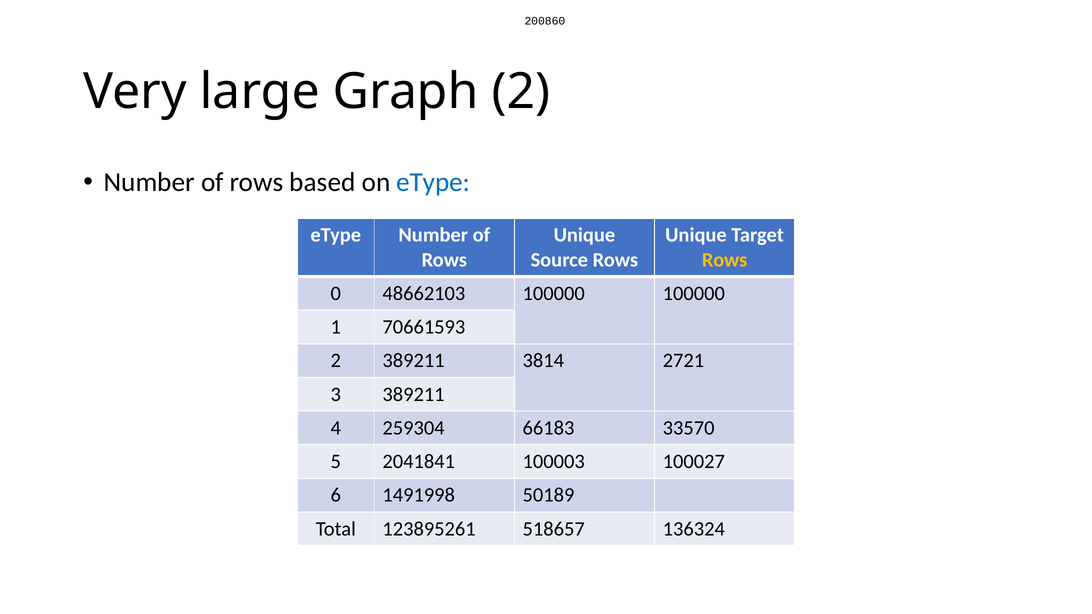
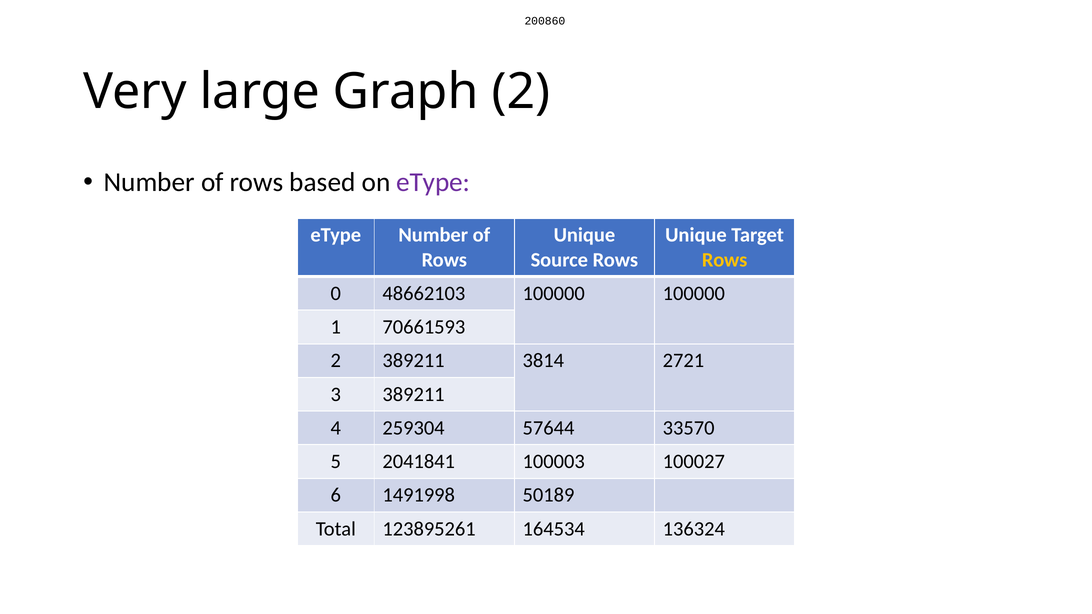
eType colour: blue -> purple (433, 182)
66183: 66183 -> 57644 (548, 428)
518657: 518657 -> 164534 (554, 529)
